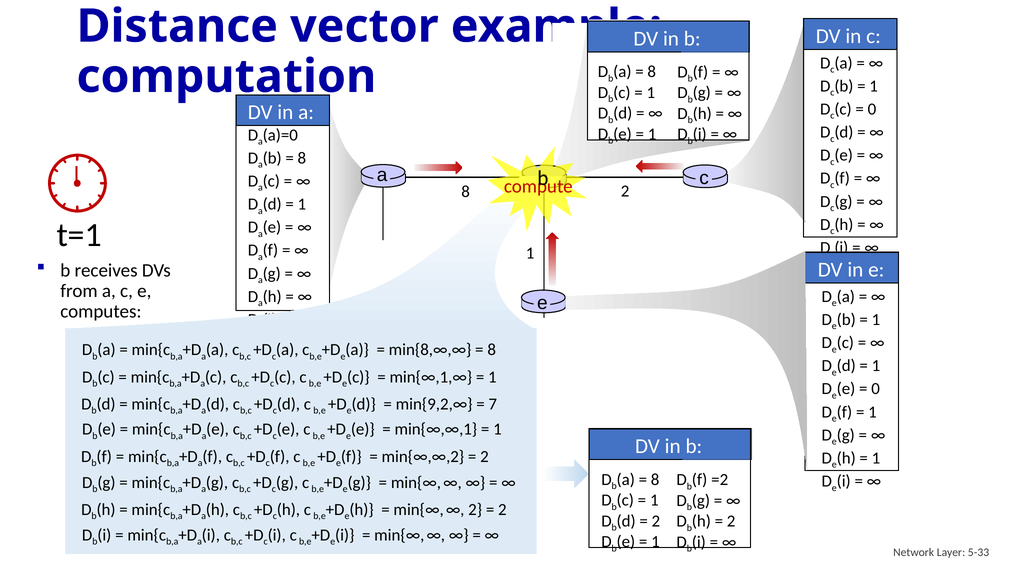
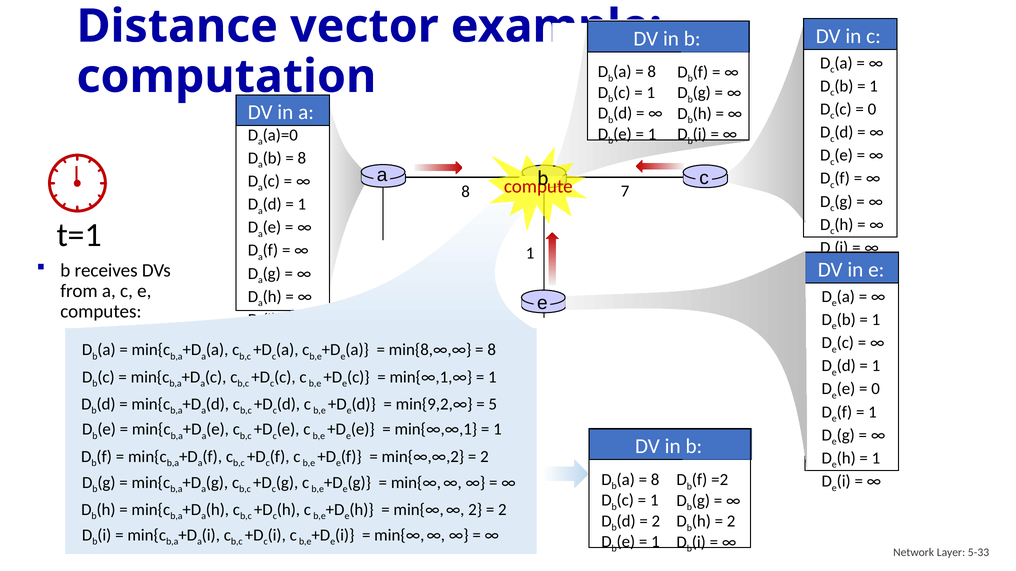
2: 2 -> 7 (625, 191)
7: 7 -> 5 (493, 404)
